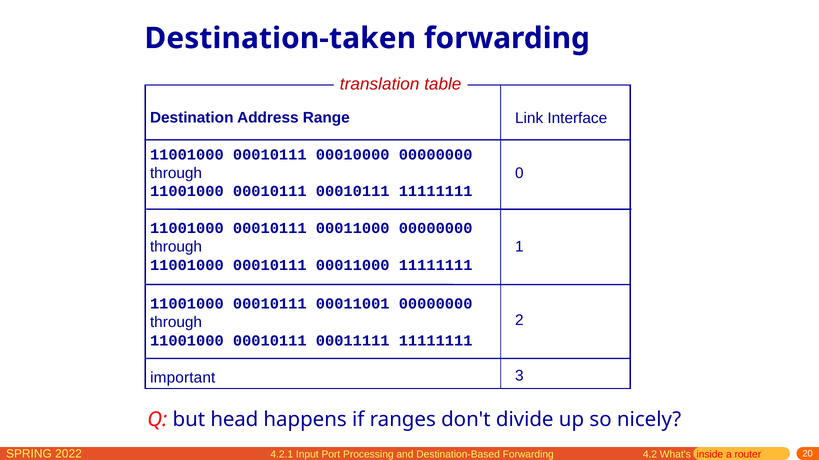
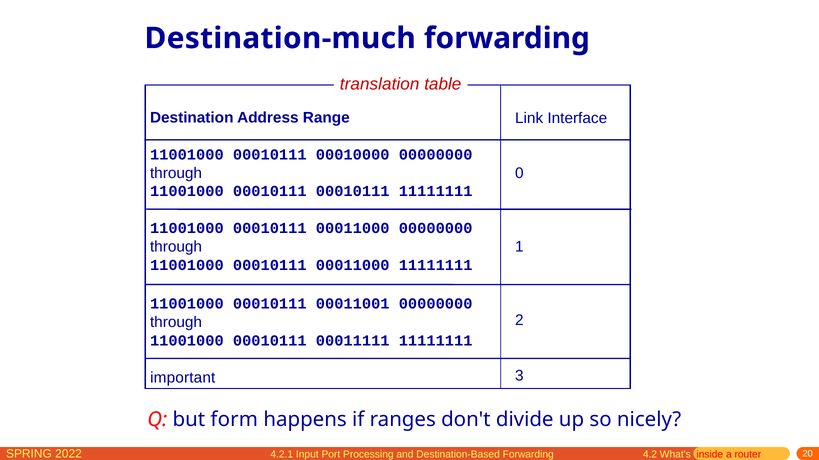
Destination-taken: Destination-taken -> Destination-much (280, 38)
head: head -> form (234, 420)
